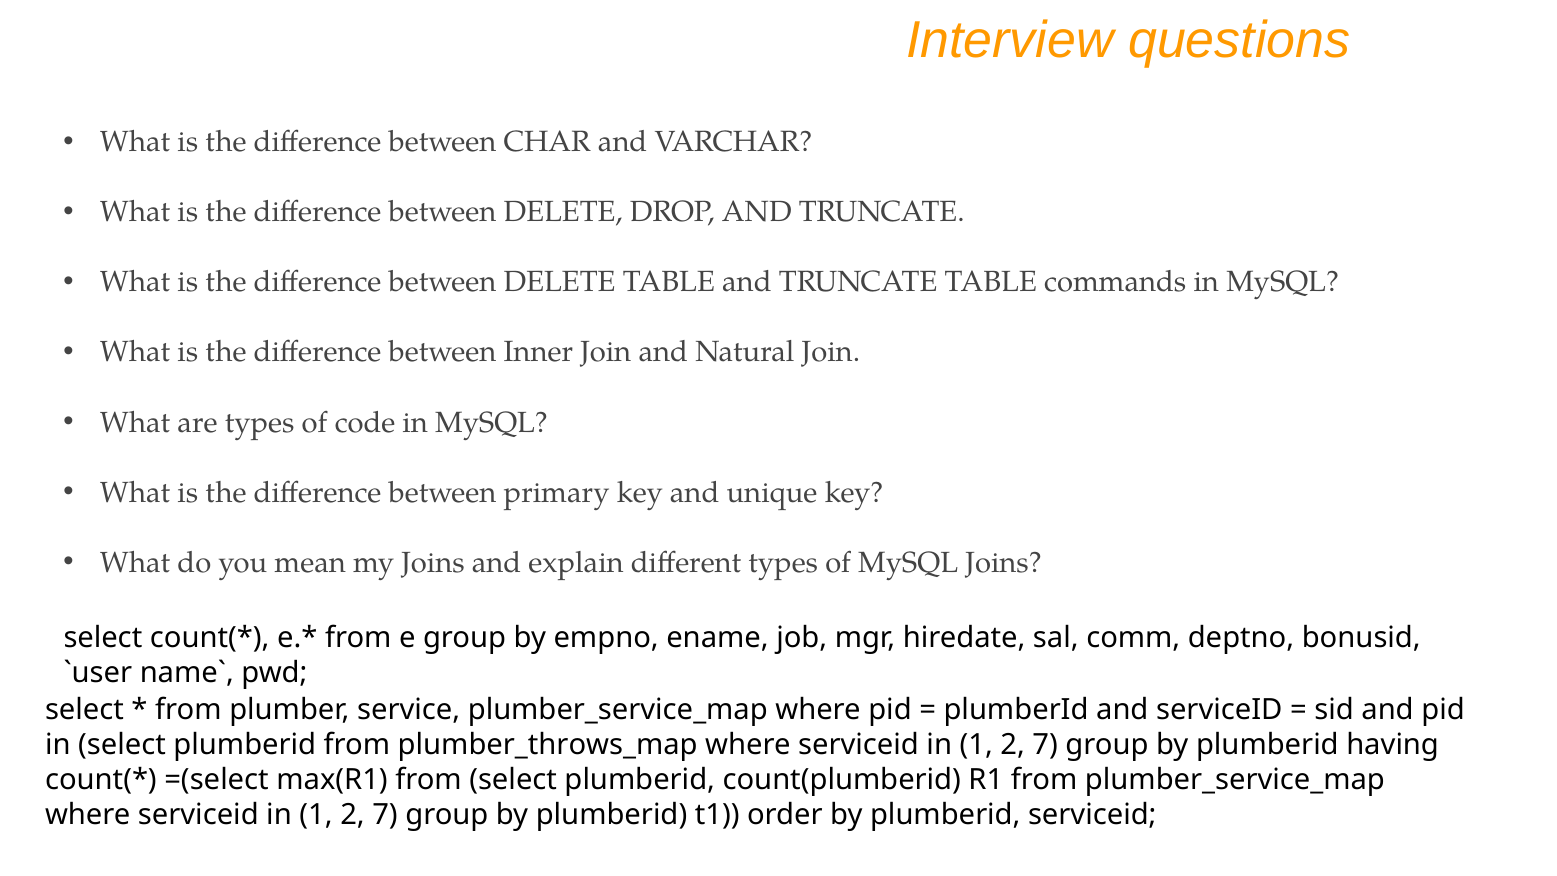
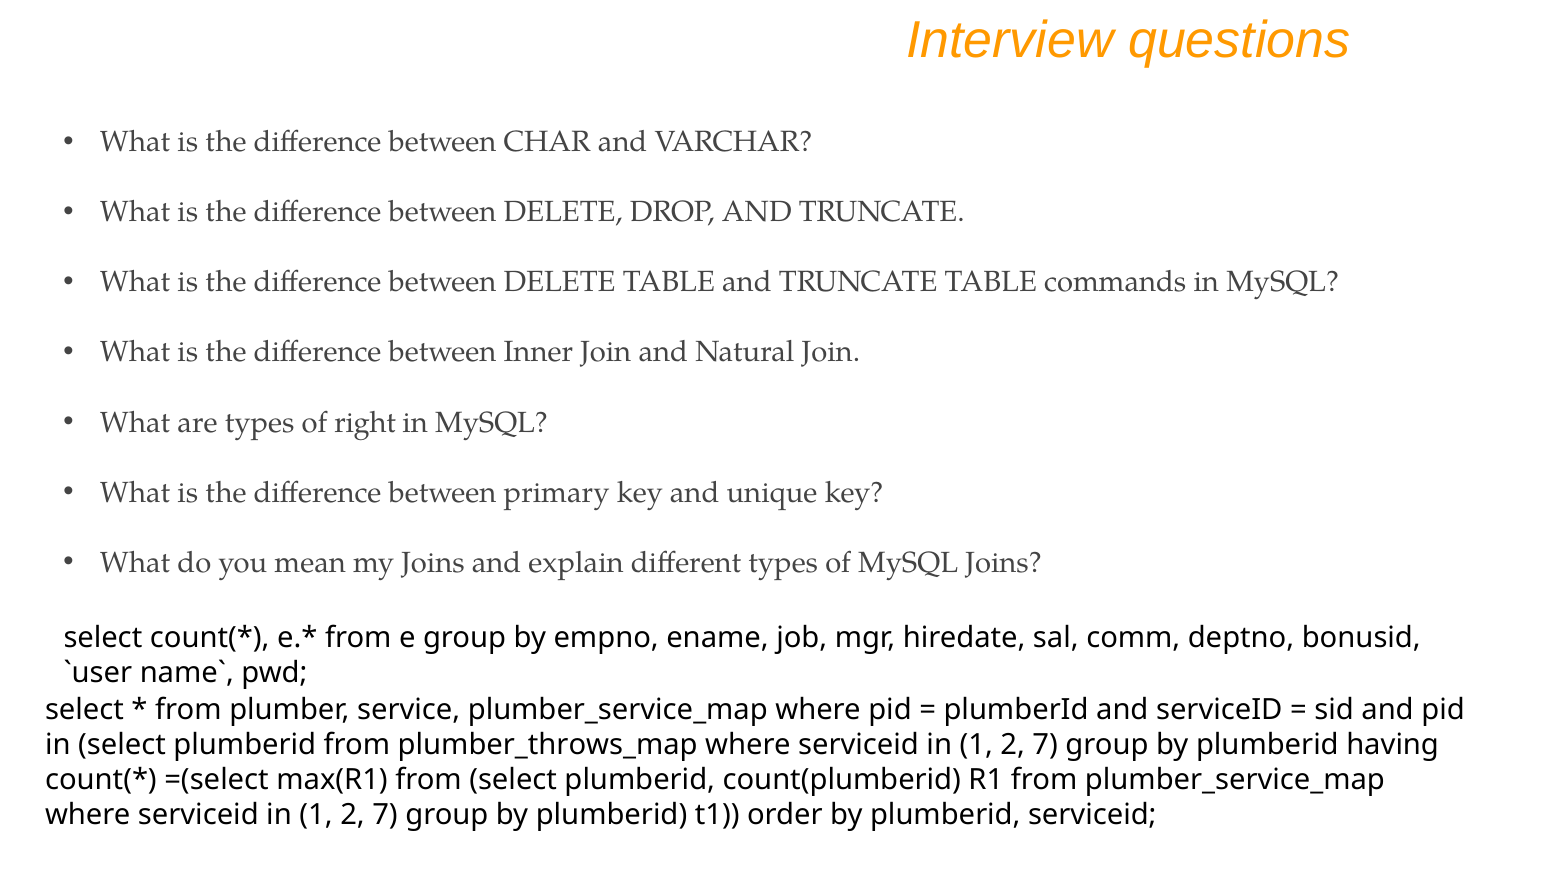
code: code -> right (365, 422)
